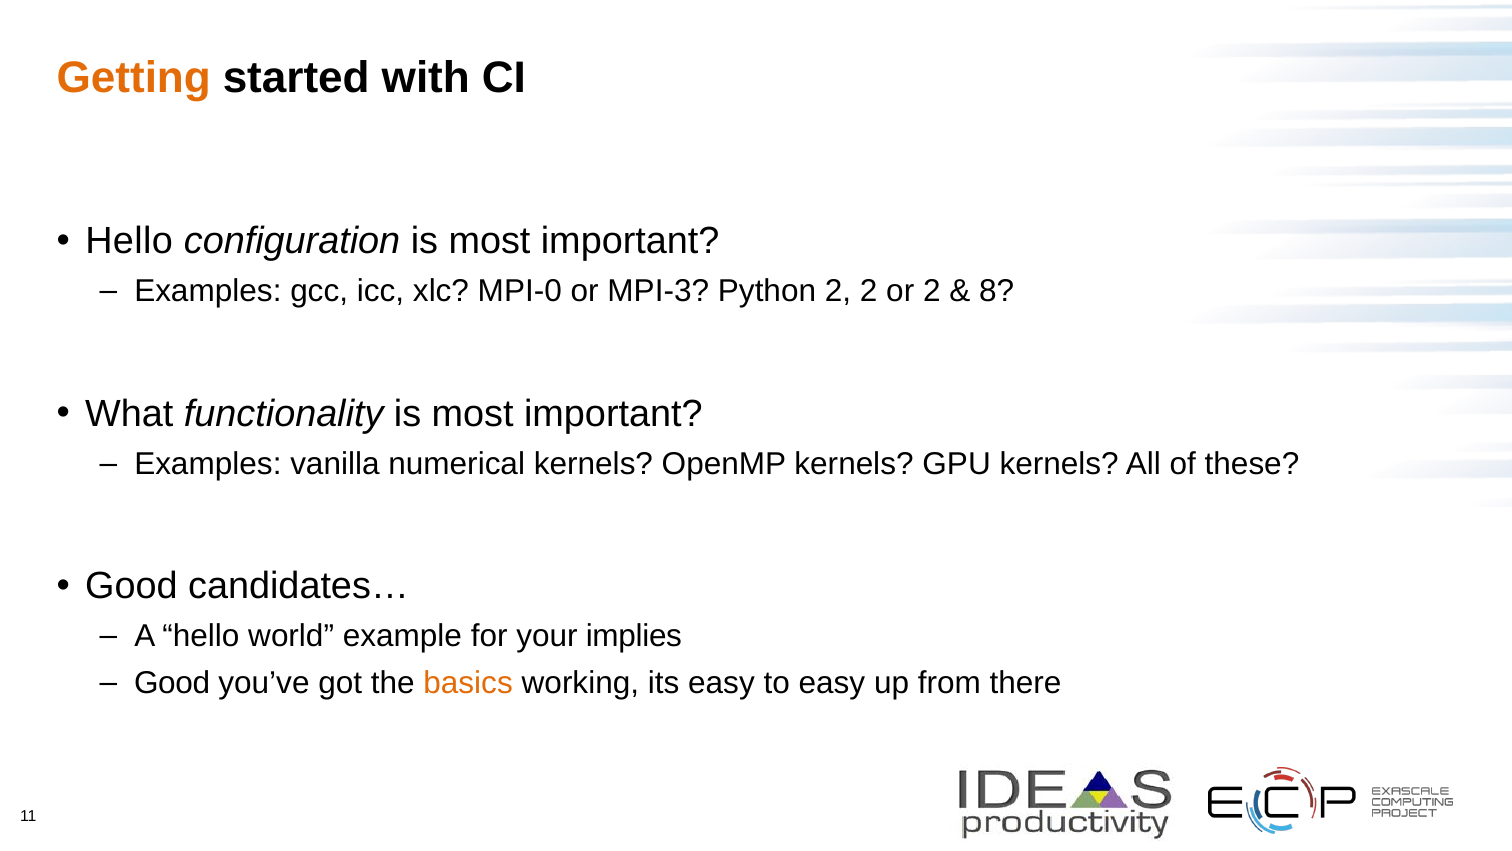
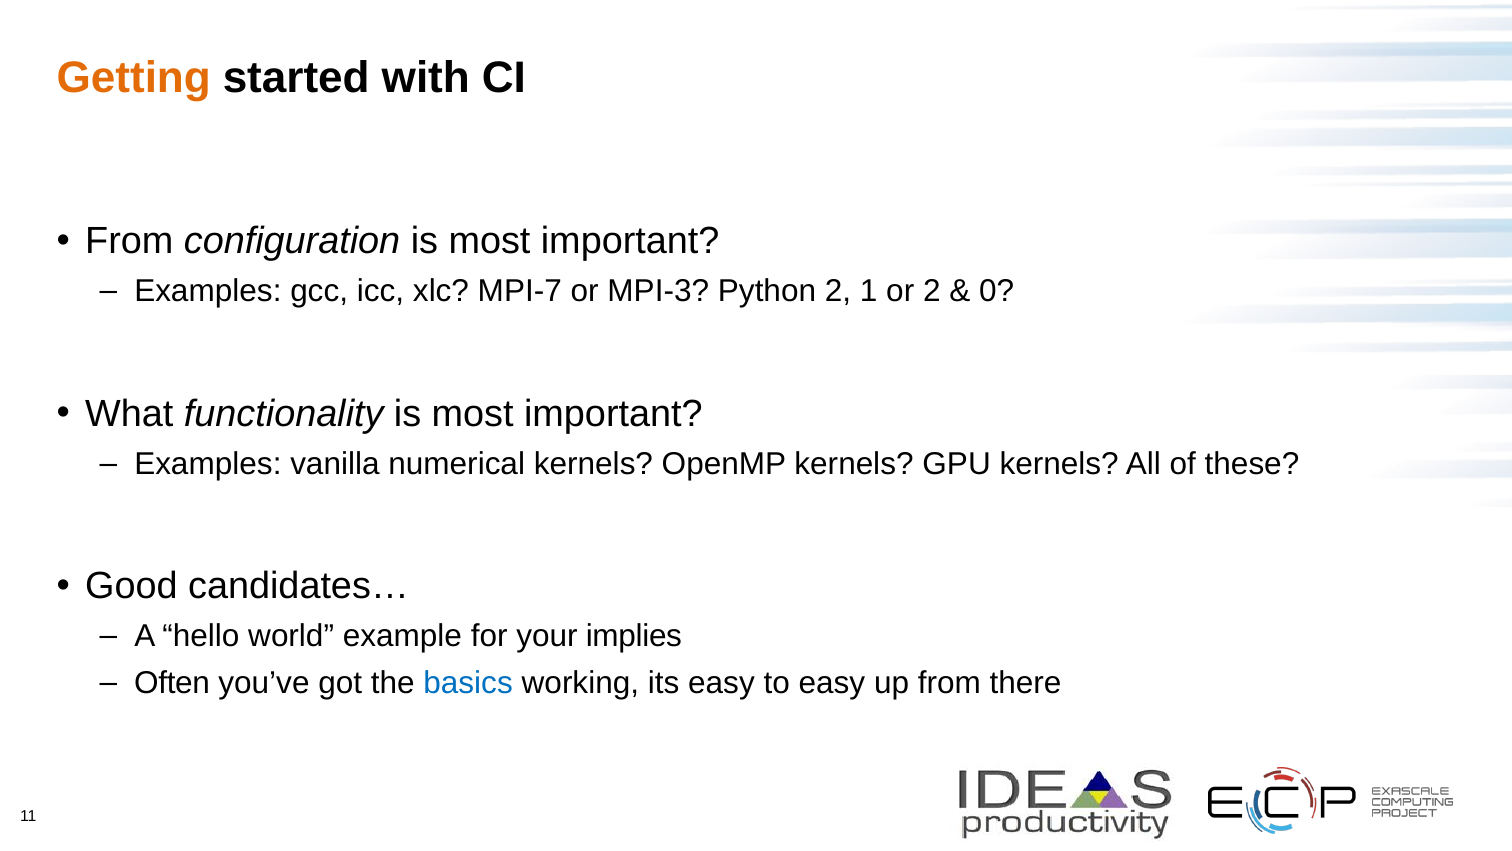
Hello: Hello -> From (129, 241)
MPI-0: MPI-0 -> MPI-7 (520, 291)
2 2: 2 -> 1 (869, 291)
8: 8 -> 0 (997, 291)
Good: Good -> Often (172, 683)
basics colour: orange -> blue (468, 683)
